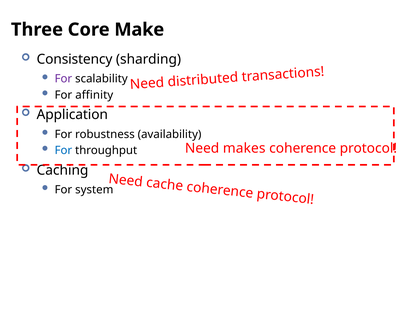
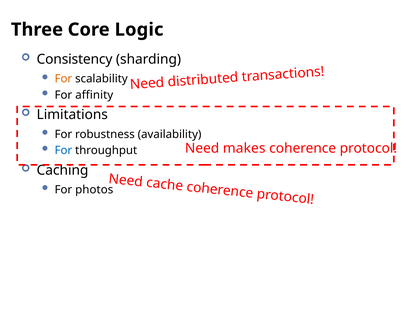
Make: Make -> Logic (139, 30)
For colour: purple -> orange (63, 79)
Application: Application -> Limitations (72, 114)
system: system -> photos (94, 189)
